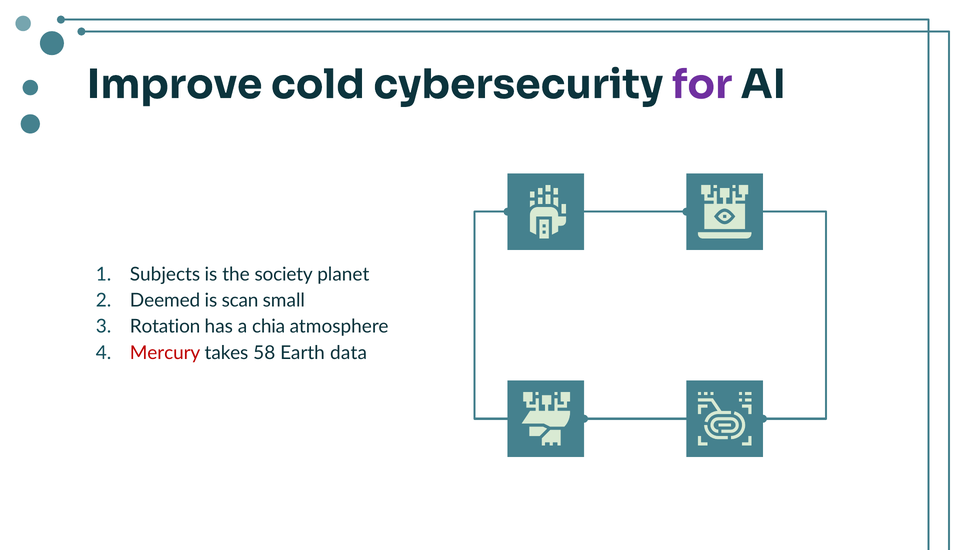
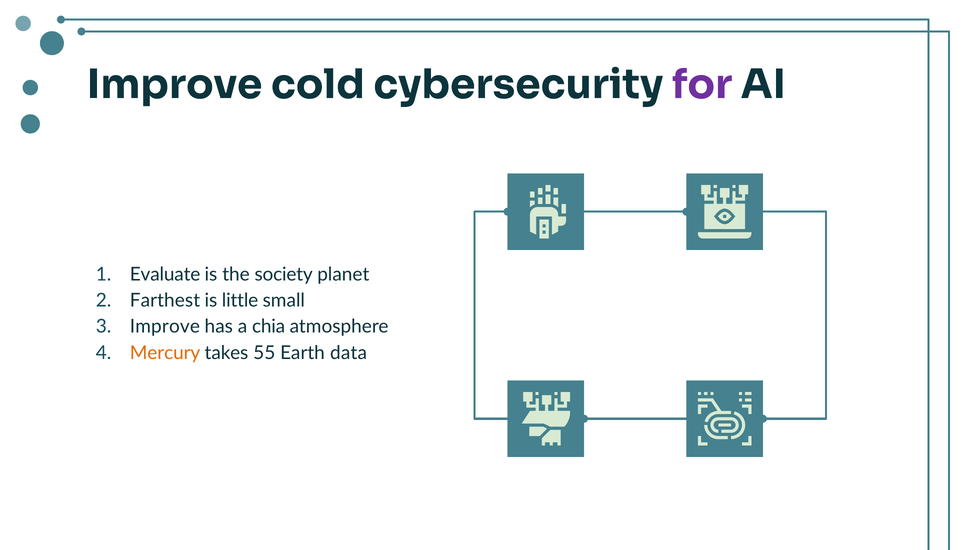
Subjects: Subjects -> Evaluate (165, 274)
Deemed: Deemed -> Farthest (165, 301)
scan: scan -> little (240, 301)
Rotation: Rotation -> Improve (165, 327)
Mercury colour: red -> orange (165, 353)
58: 58 -> 55 (264, 353)
